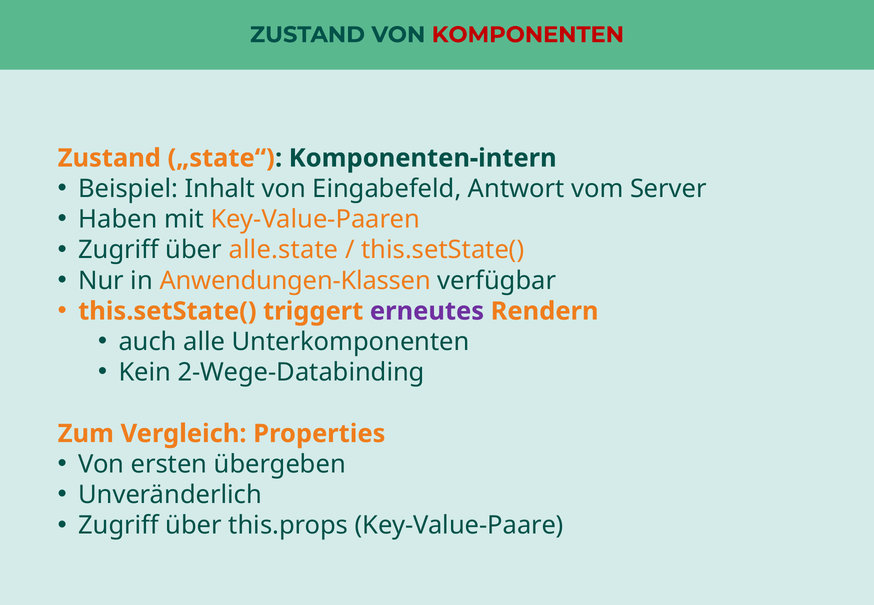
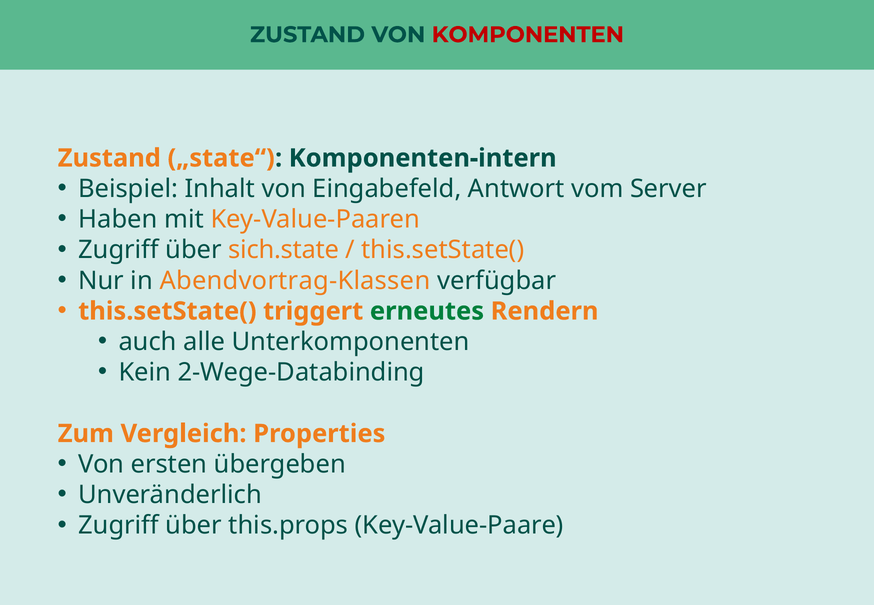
alle.state: alle.state -> sich.state (284, 250)
Anwendungen-Klassen: Anwendungen-Klassen -> Abendvortrag-Klassen (295, 281)
erneutes colour: purple -> green (427, 311)
